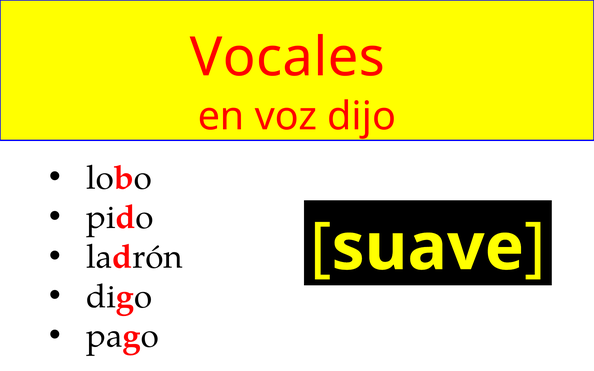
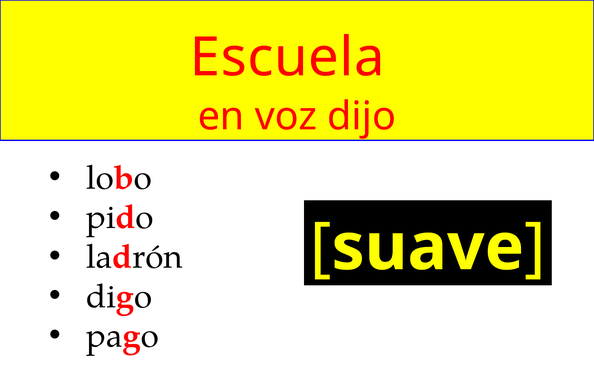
Vocales: Vocales -> Escuela (287, 58)
